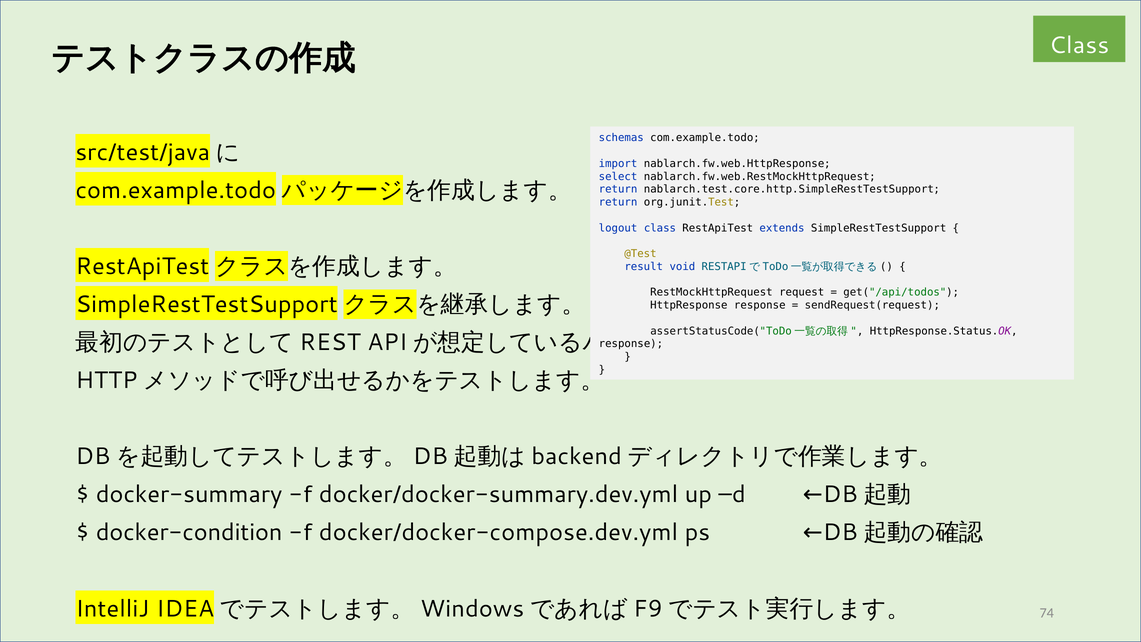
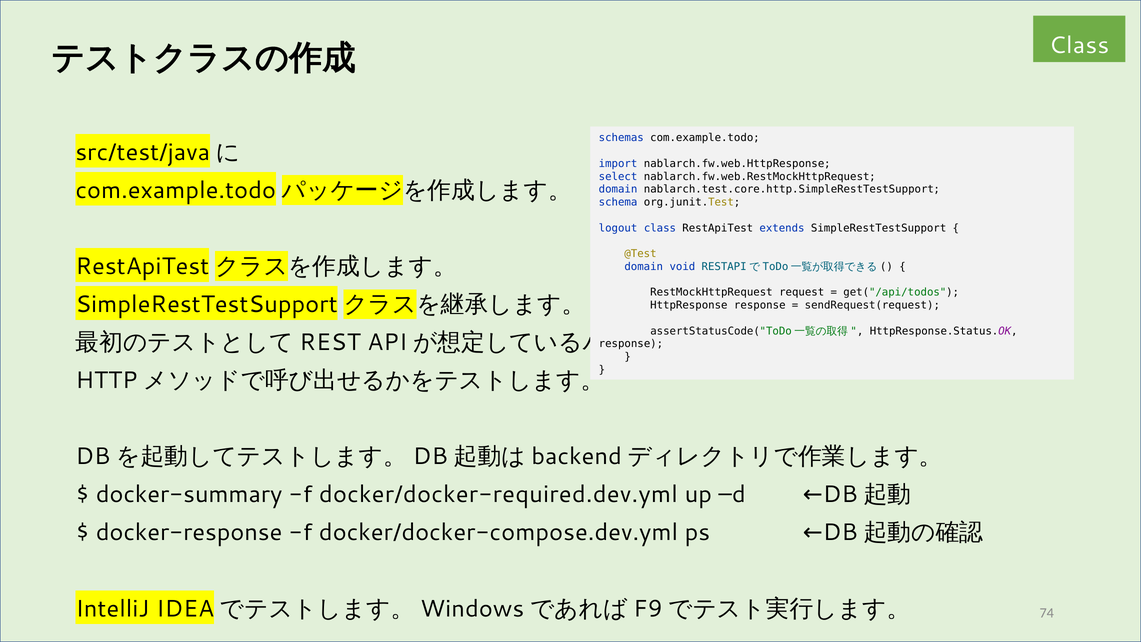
return: return -> domain (618, 189)
return: return -> schema (618, 202)
result: result -> domain (644, 267)
docker/docker-summary.dev.yml: docker/docker-summary.dev.yml -> docker/docker-required.dev.yml (498, 494)
docker-condition: docker-condition -> docker-response (189, 532)
